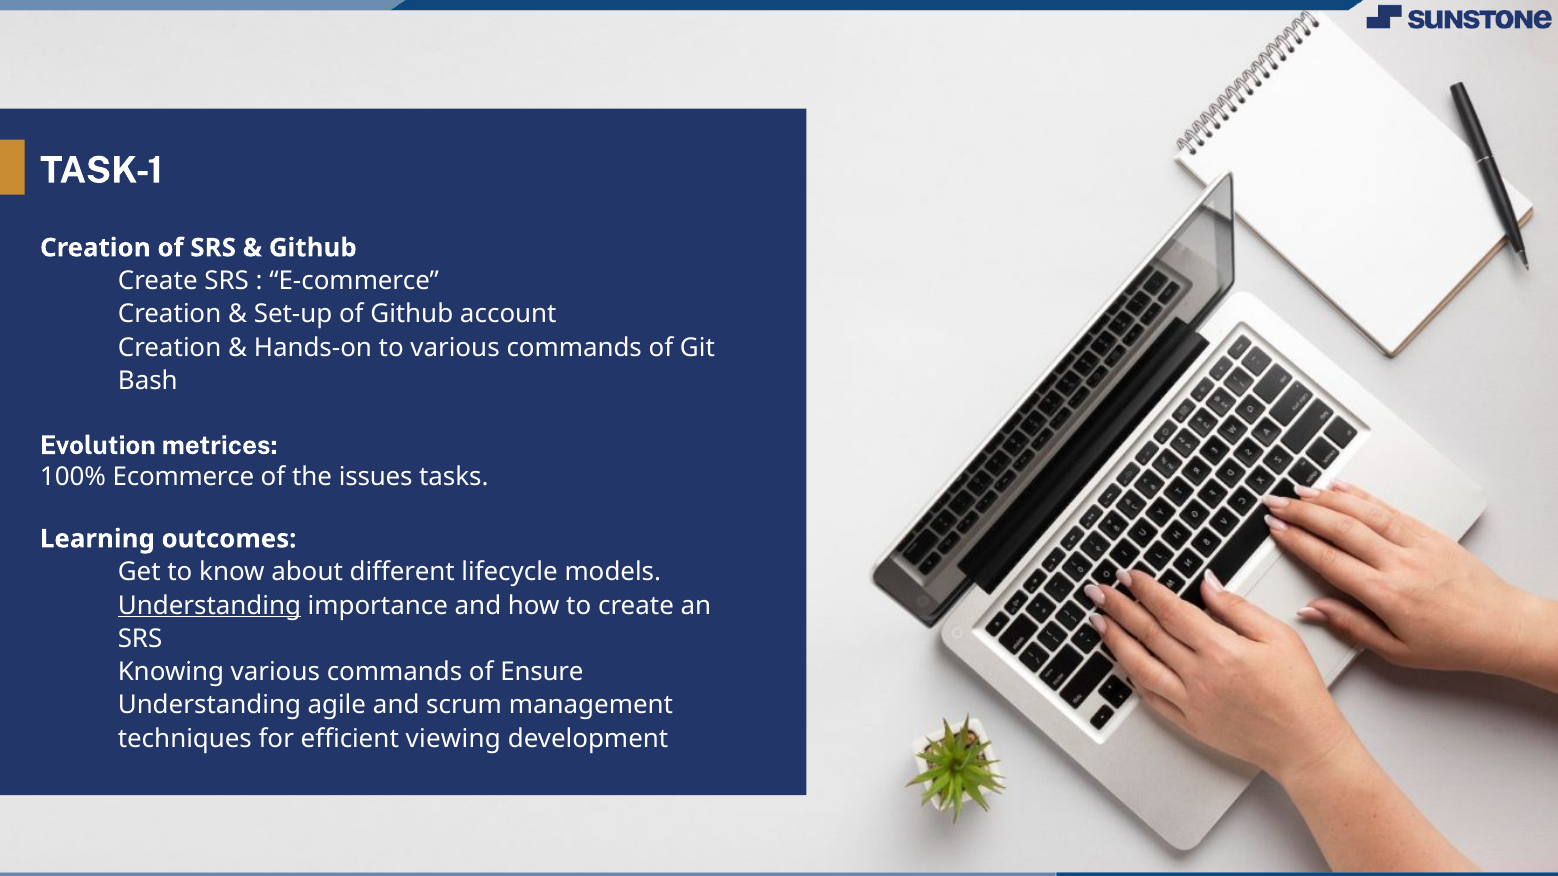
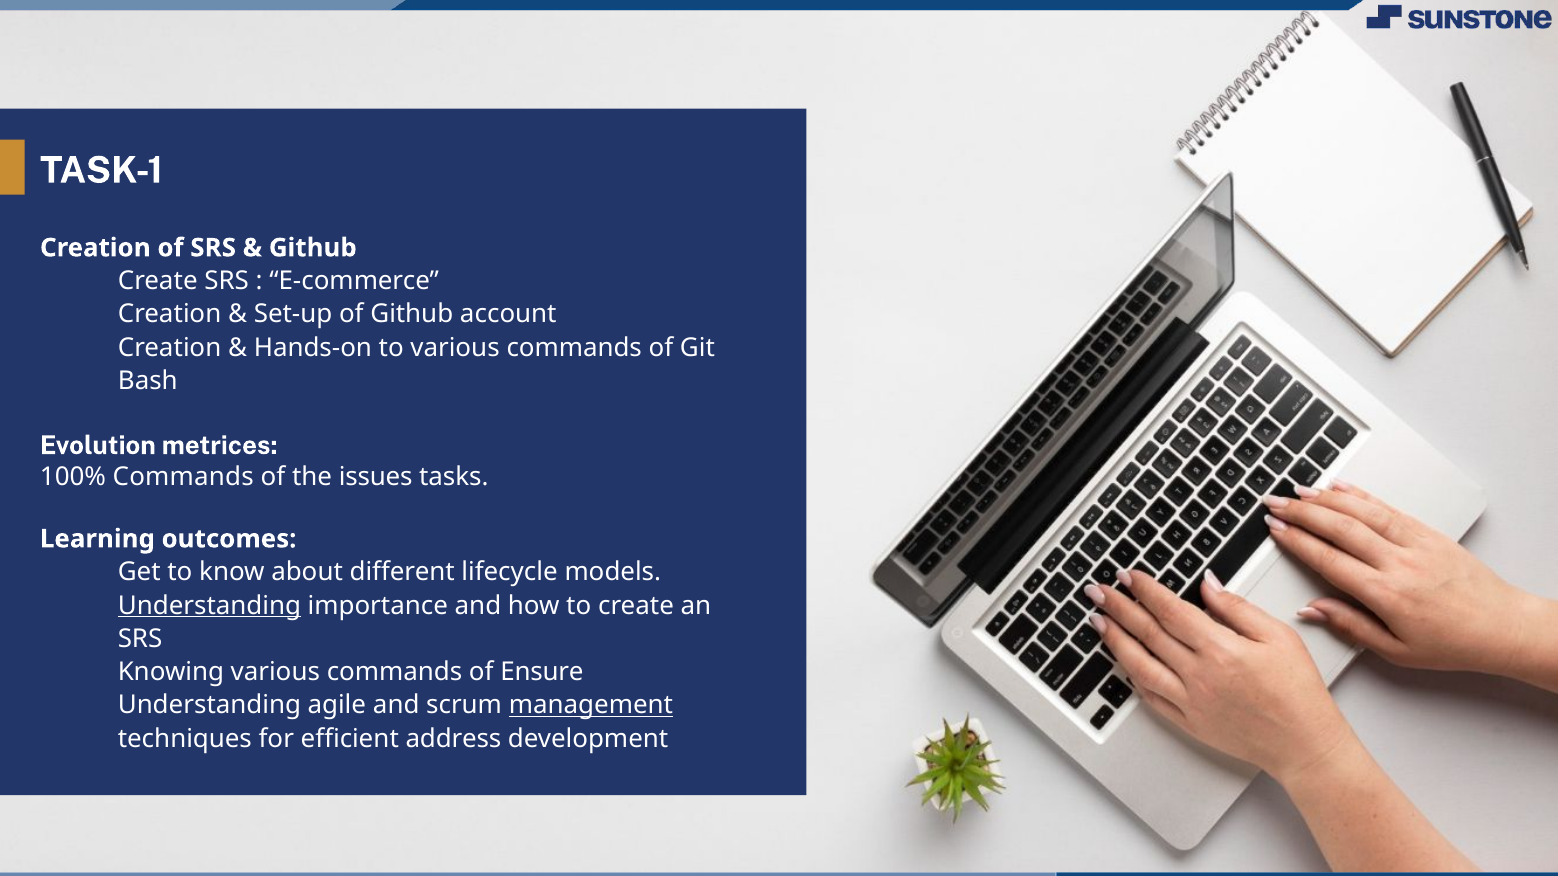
100% Ecommerce: Ecommerce -> Commands (183, 477)
management underline: none -> present (591, 706)
viewing: viewing -> address (453, 739)
